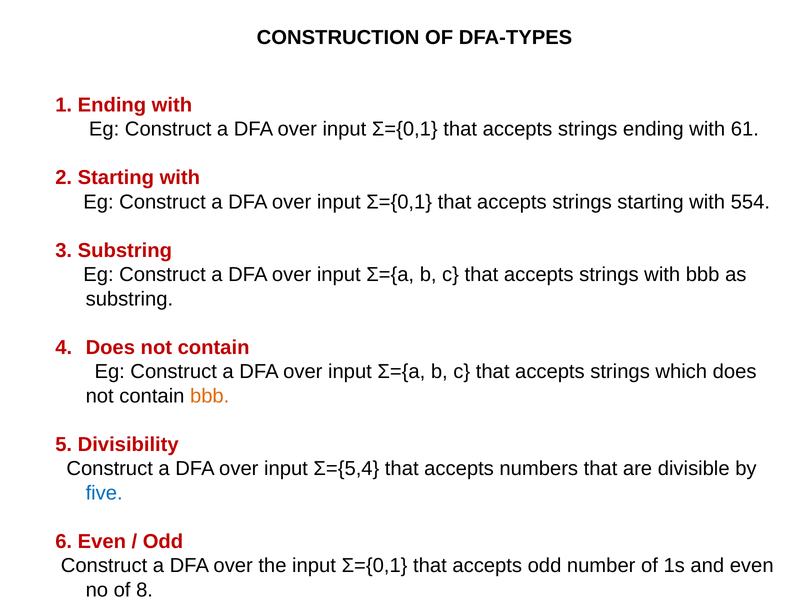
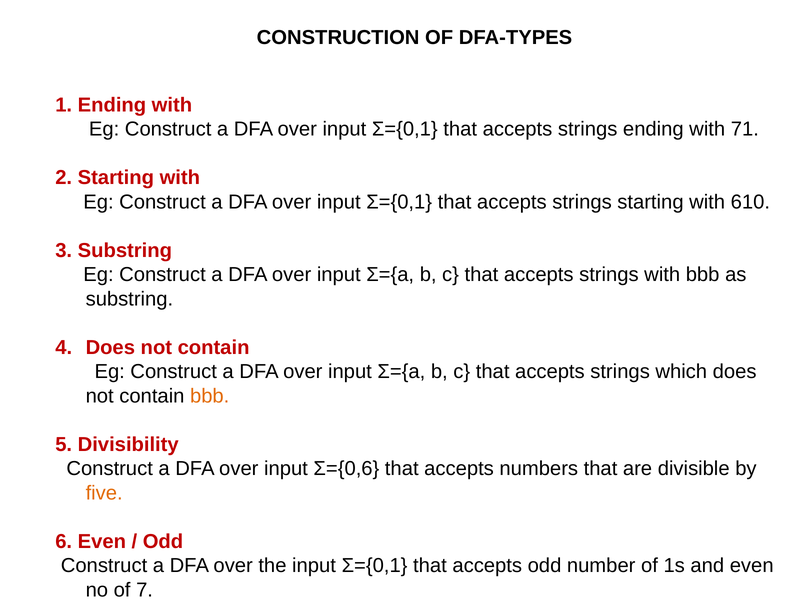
61: 61 -> 71 (745, 129)
554: 554 -> 610 (750, 202)
Σ={5,4: Σ={5,4 -> Σ={0,6 (346, 469)
five colour: blue -> orange (104, 494)
8: 8 -> 7 (145, 591)
